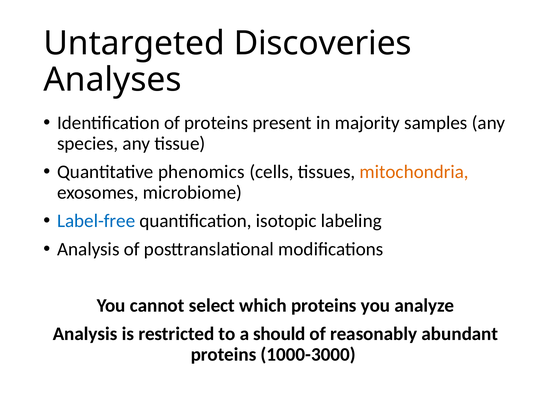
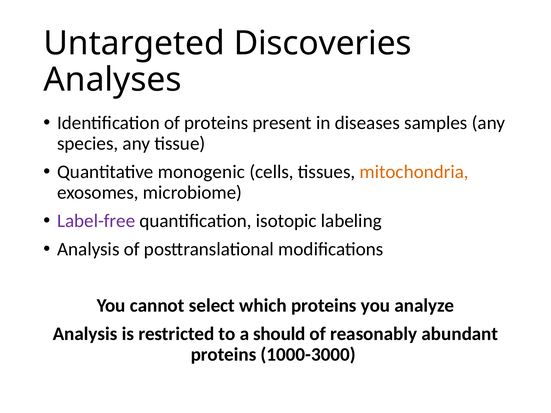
majority: majority -> diseases (367, 123)
phenomics: phenomics -> monogenic (201, 172)
Label-free colour: blue -> purple (96, 221)
